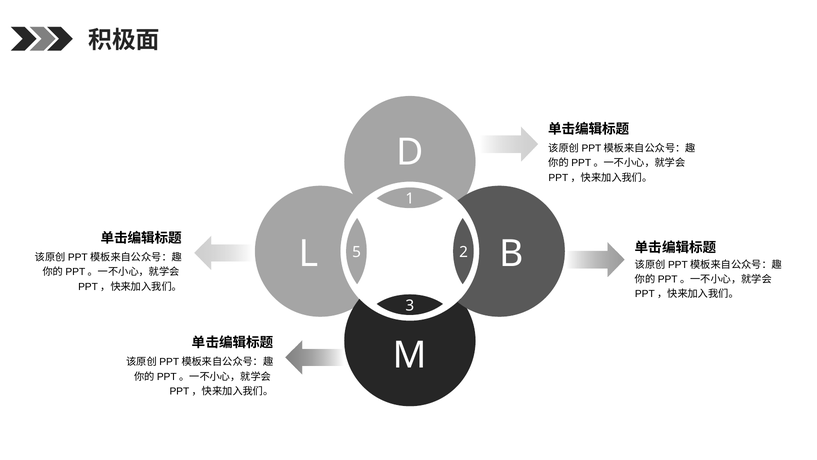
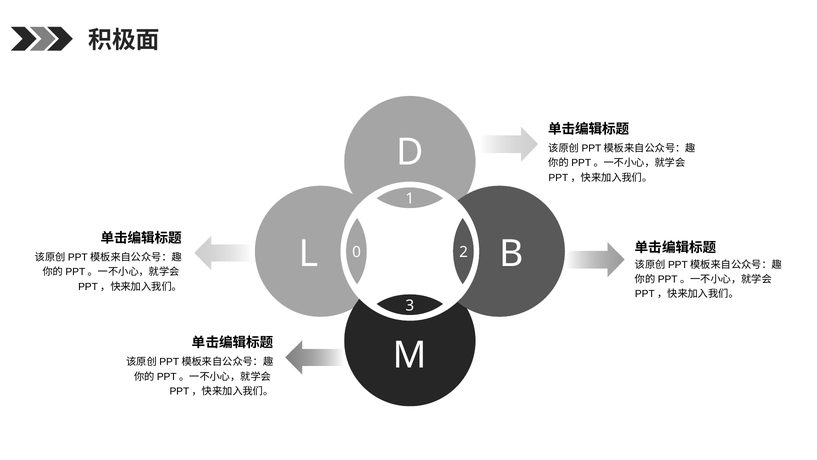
5: 5 -> 0 (357, 252)
